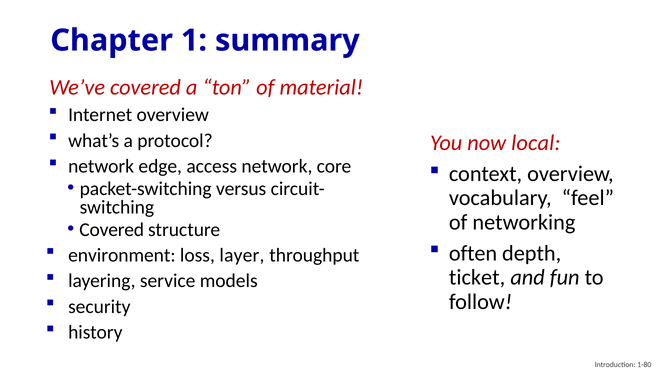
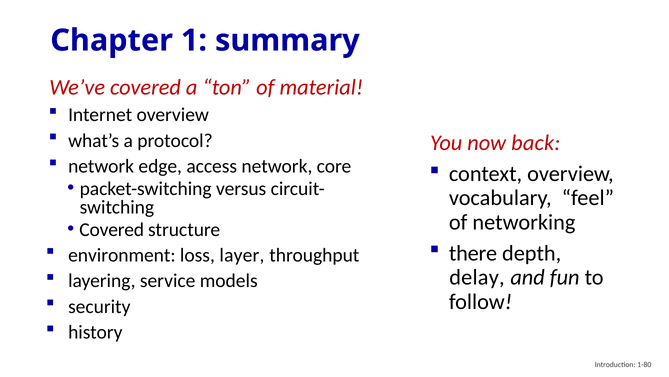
local: local -> back (536, 143)
often: often -> there (473, 253)
ticket: ticket -> delay (477, 277)
